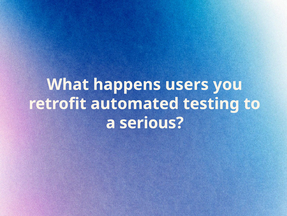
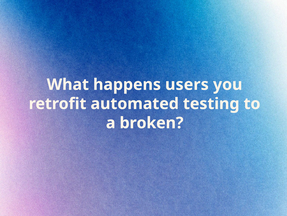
serious: serious -> broken (152, 123)
